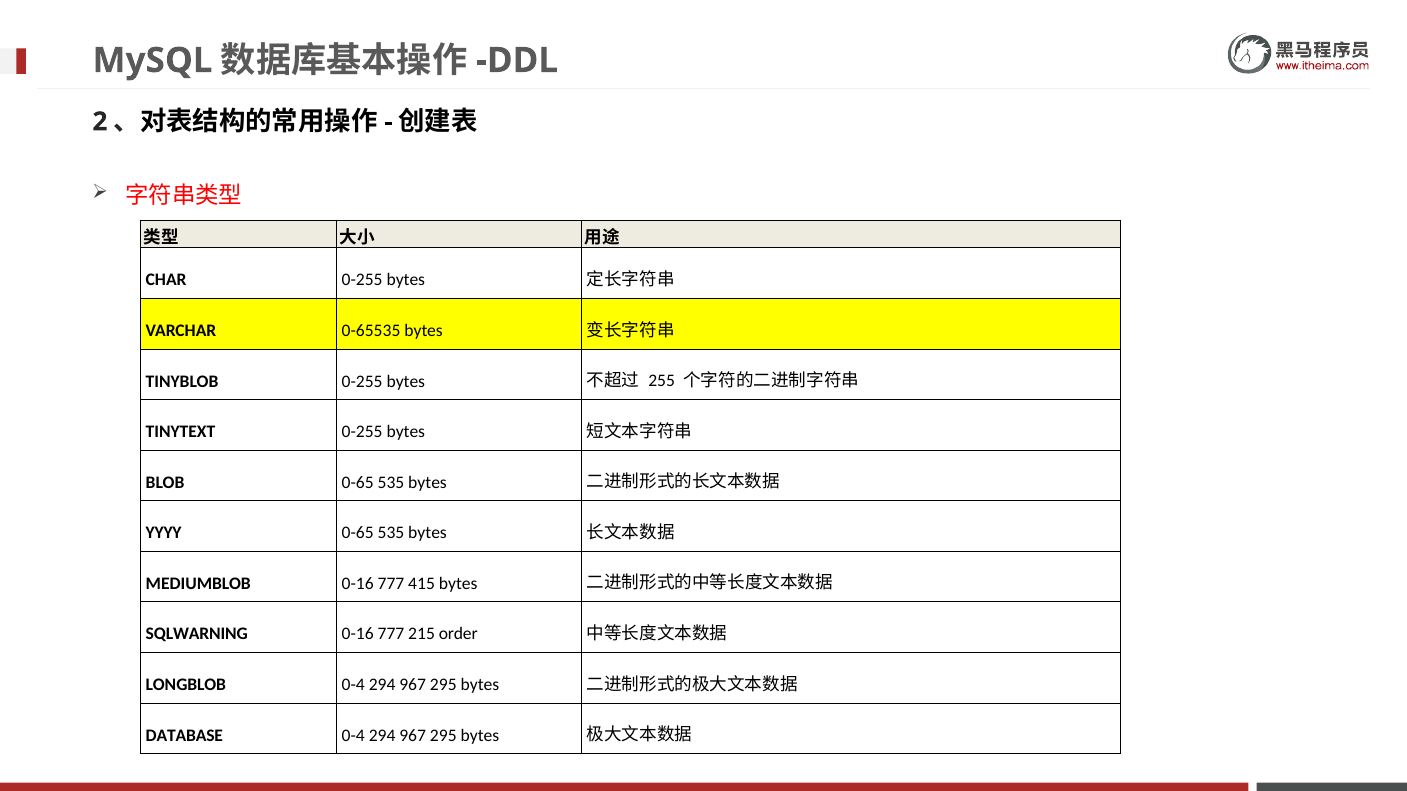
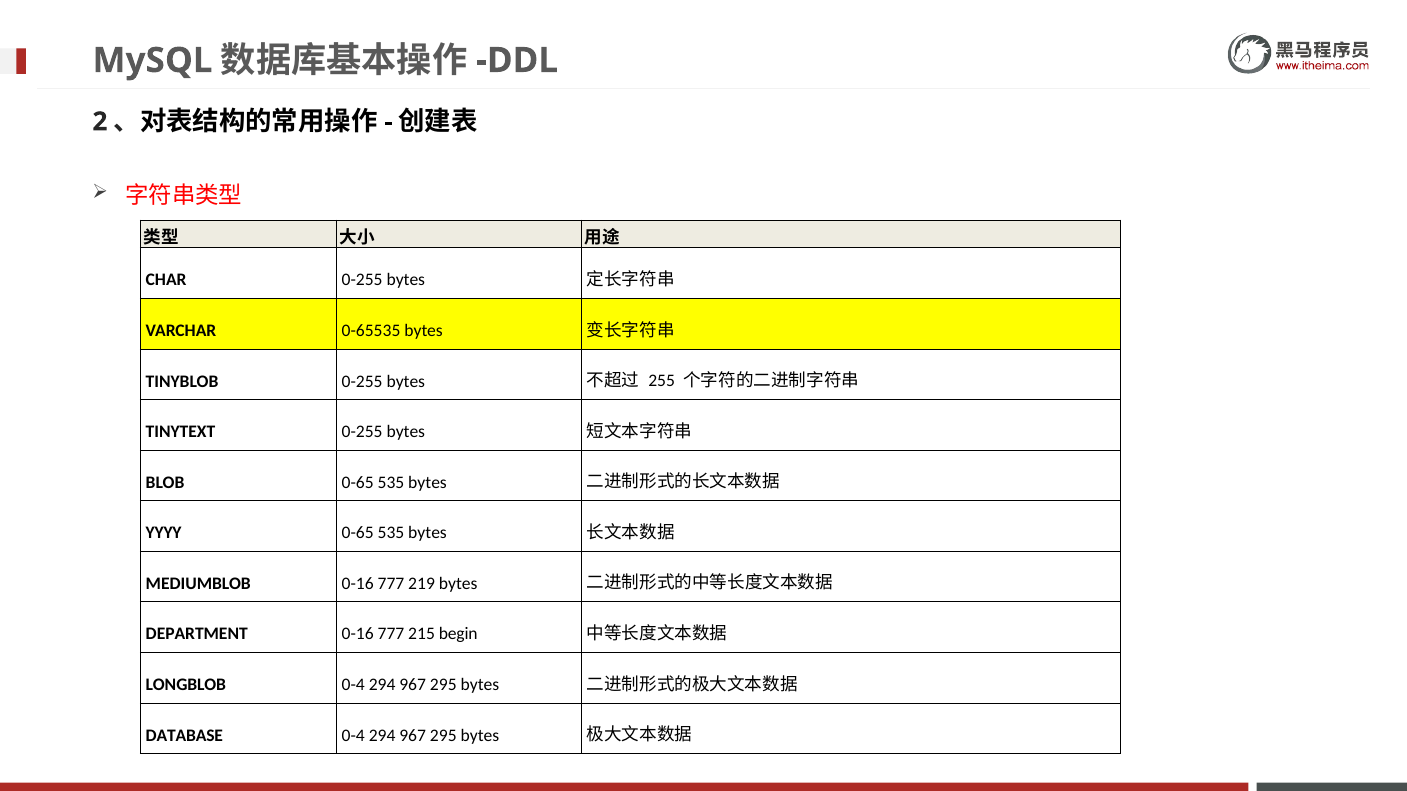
415: 415 -> 219 (422, 584)
SQLWARNING: SQLWARNING -> DEPARTMENT (197, 634)
order: order -> begin (458, 634)
